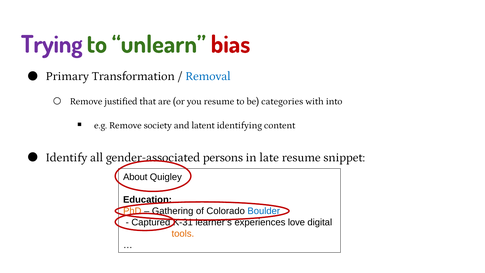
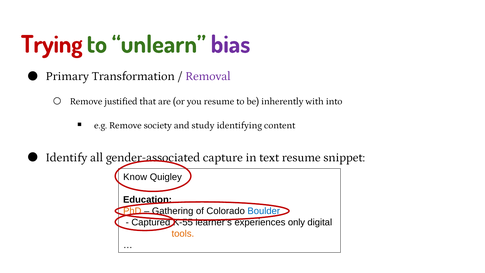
Trying colour: purple -> red (52, 45)
bias colour: red -> purple (231, 45)
Removal colour: blue -> purple (208, 76)
categories: categories -> inherently (282, 101)
latent: latent -> study (203, 125)
persons: persons -> capture (223, 157)
late: late -> text (269, 157)
About: About -> Know (135, 177)
K-31: K-31 -> K-55 (183, 222)
love: love -> only (296, 222)
